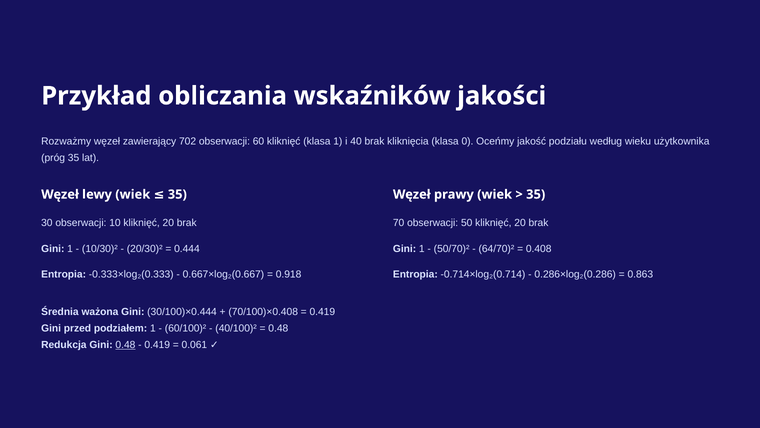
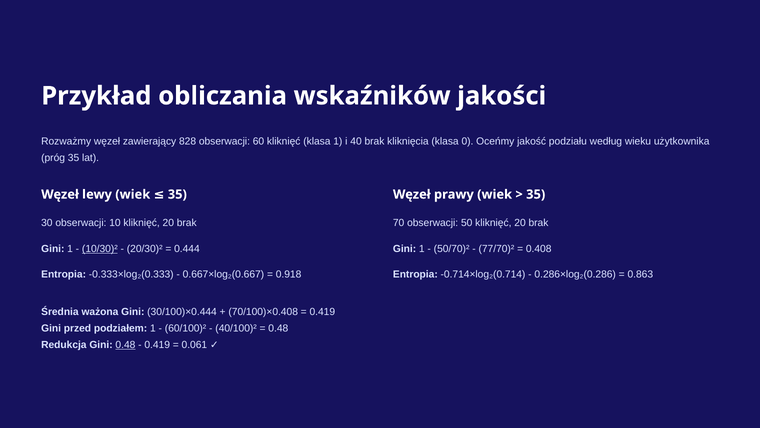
702: 702 -> 828 (188, 141)
10/30)² underline: none -> present (100, 248)
64/70)²: 64/70)² -> 77/70)² (496, 248)
